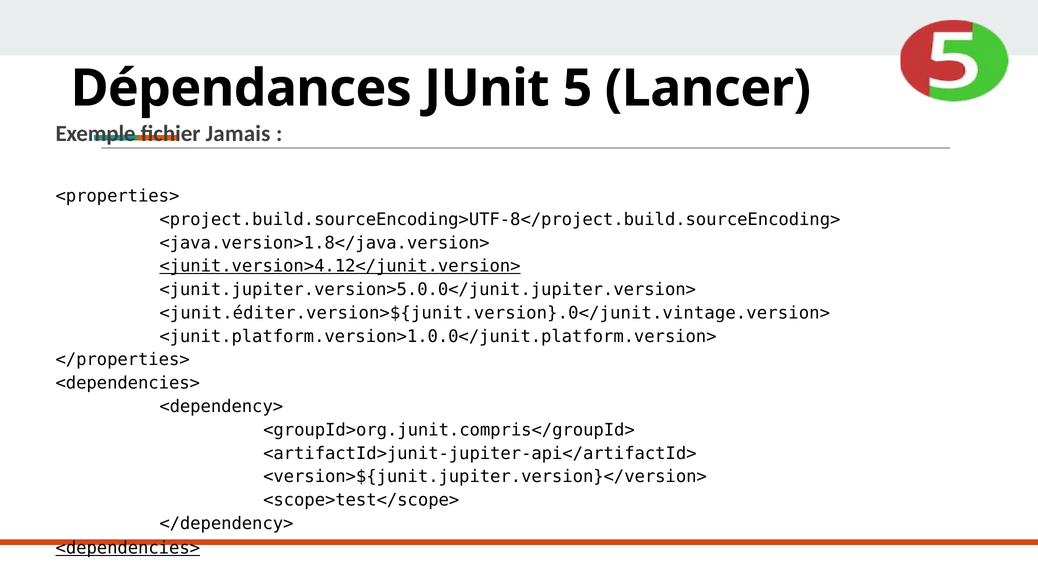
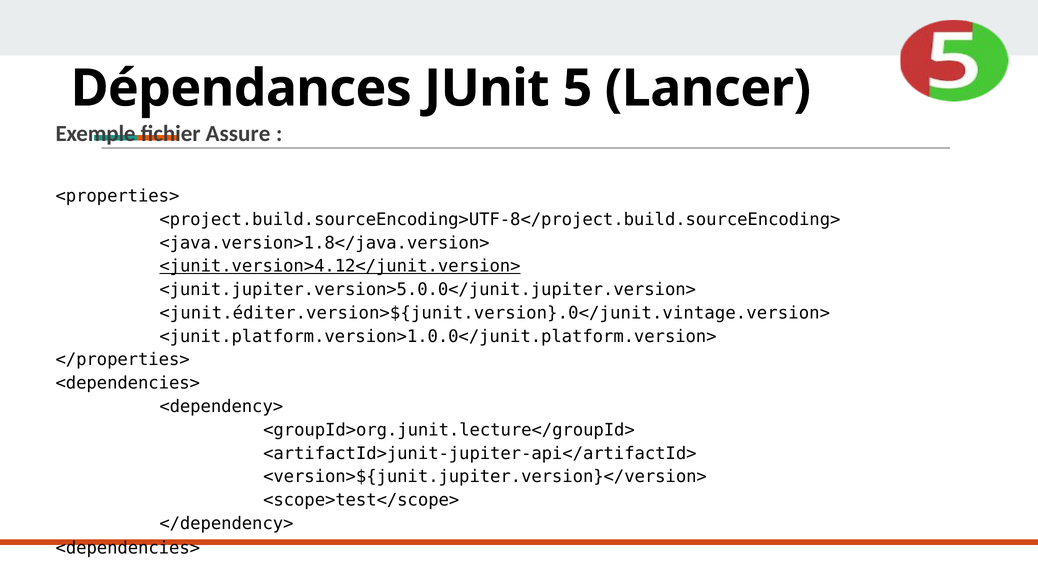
Jamais: Jamais -> Assure (238, 134)
<groupId>org.junit.compris</groupId>: <groupId>org.junit.compris</groupId> -> <groupId>org.junit.lecture</groupId> (449, 430)
<dependencies> underline: present -> none (128, 548)
